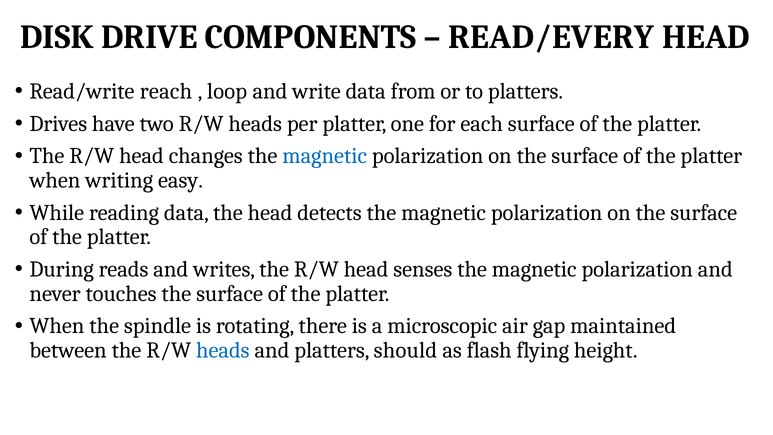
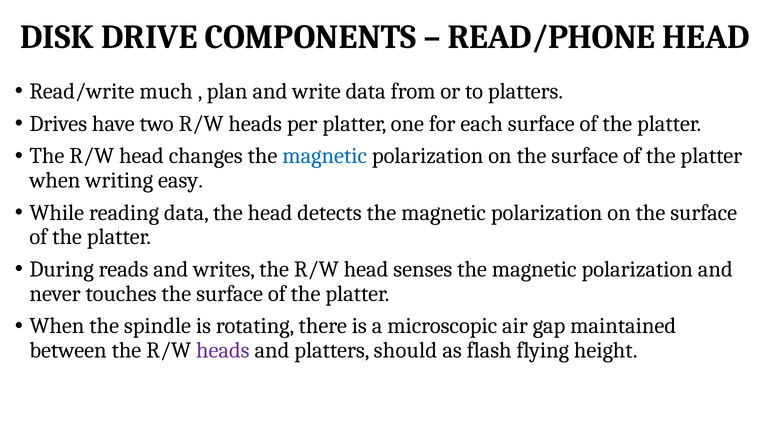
READ/EVERY: READ/EVERY -> READ/PHONE (552, 37)
reach: reach -> much (166, 91)
loop: loop -> plan (227, 91)
heads colour: blue -> purple (223, 350)
